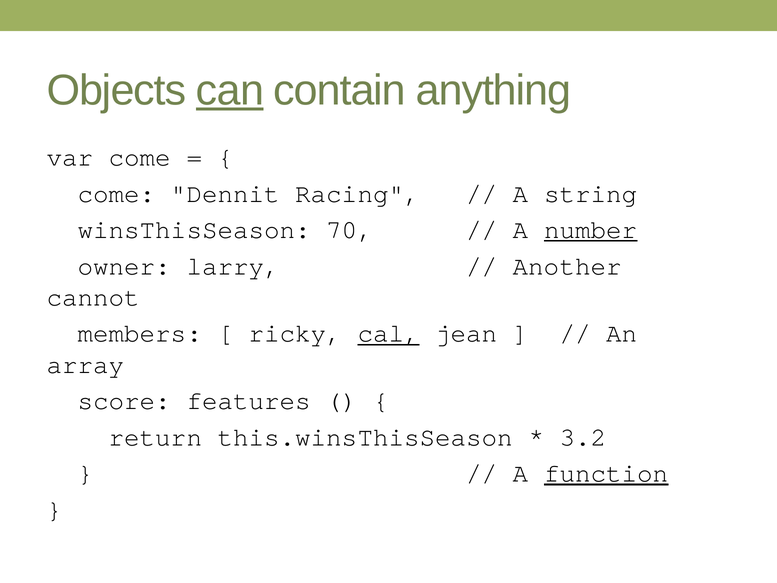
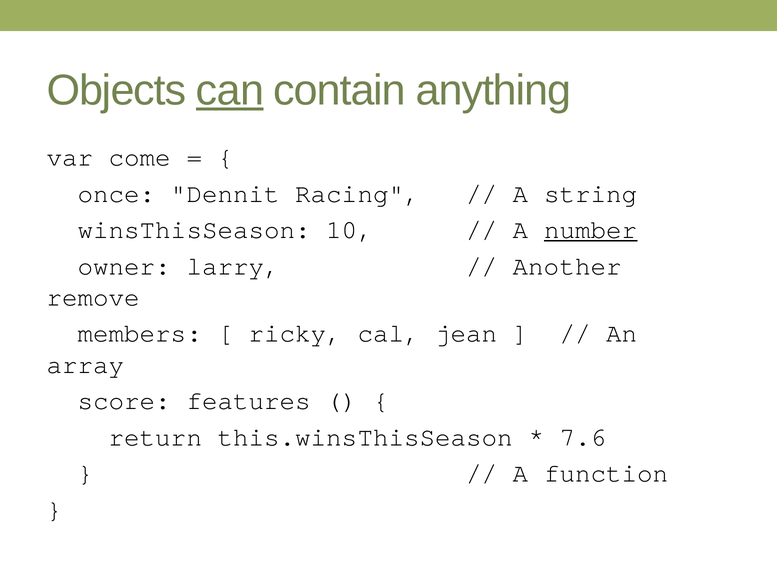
come: come -> once (117, 193)
70: 70 -> 10 (350, 230)
cannot: cannot -> remove (93, 297)
cal underline: present -> none (389, 333)
3.2: 3.2 -> 7.6 (583, 437)
function underline: present -> none (606, 473)
